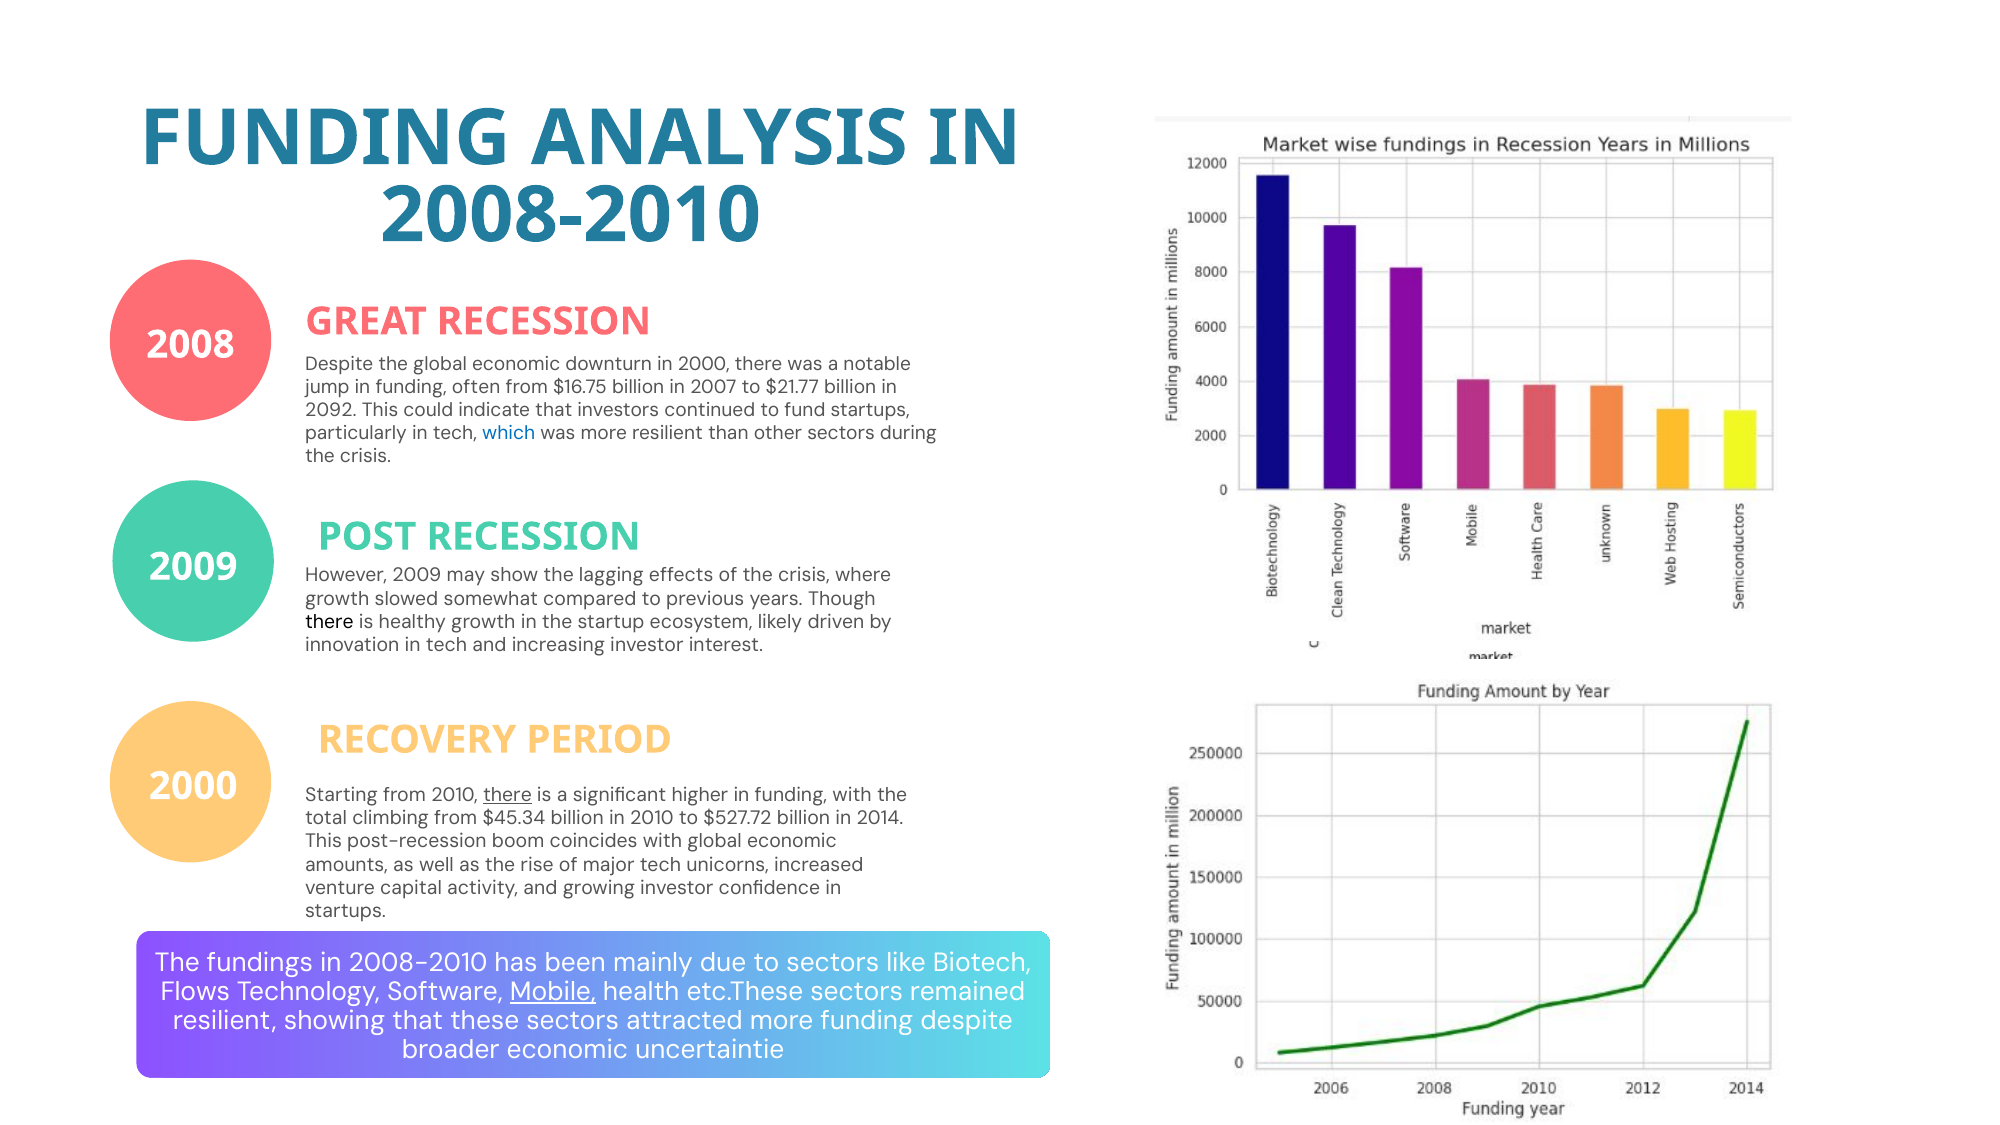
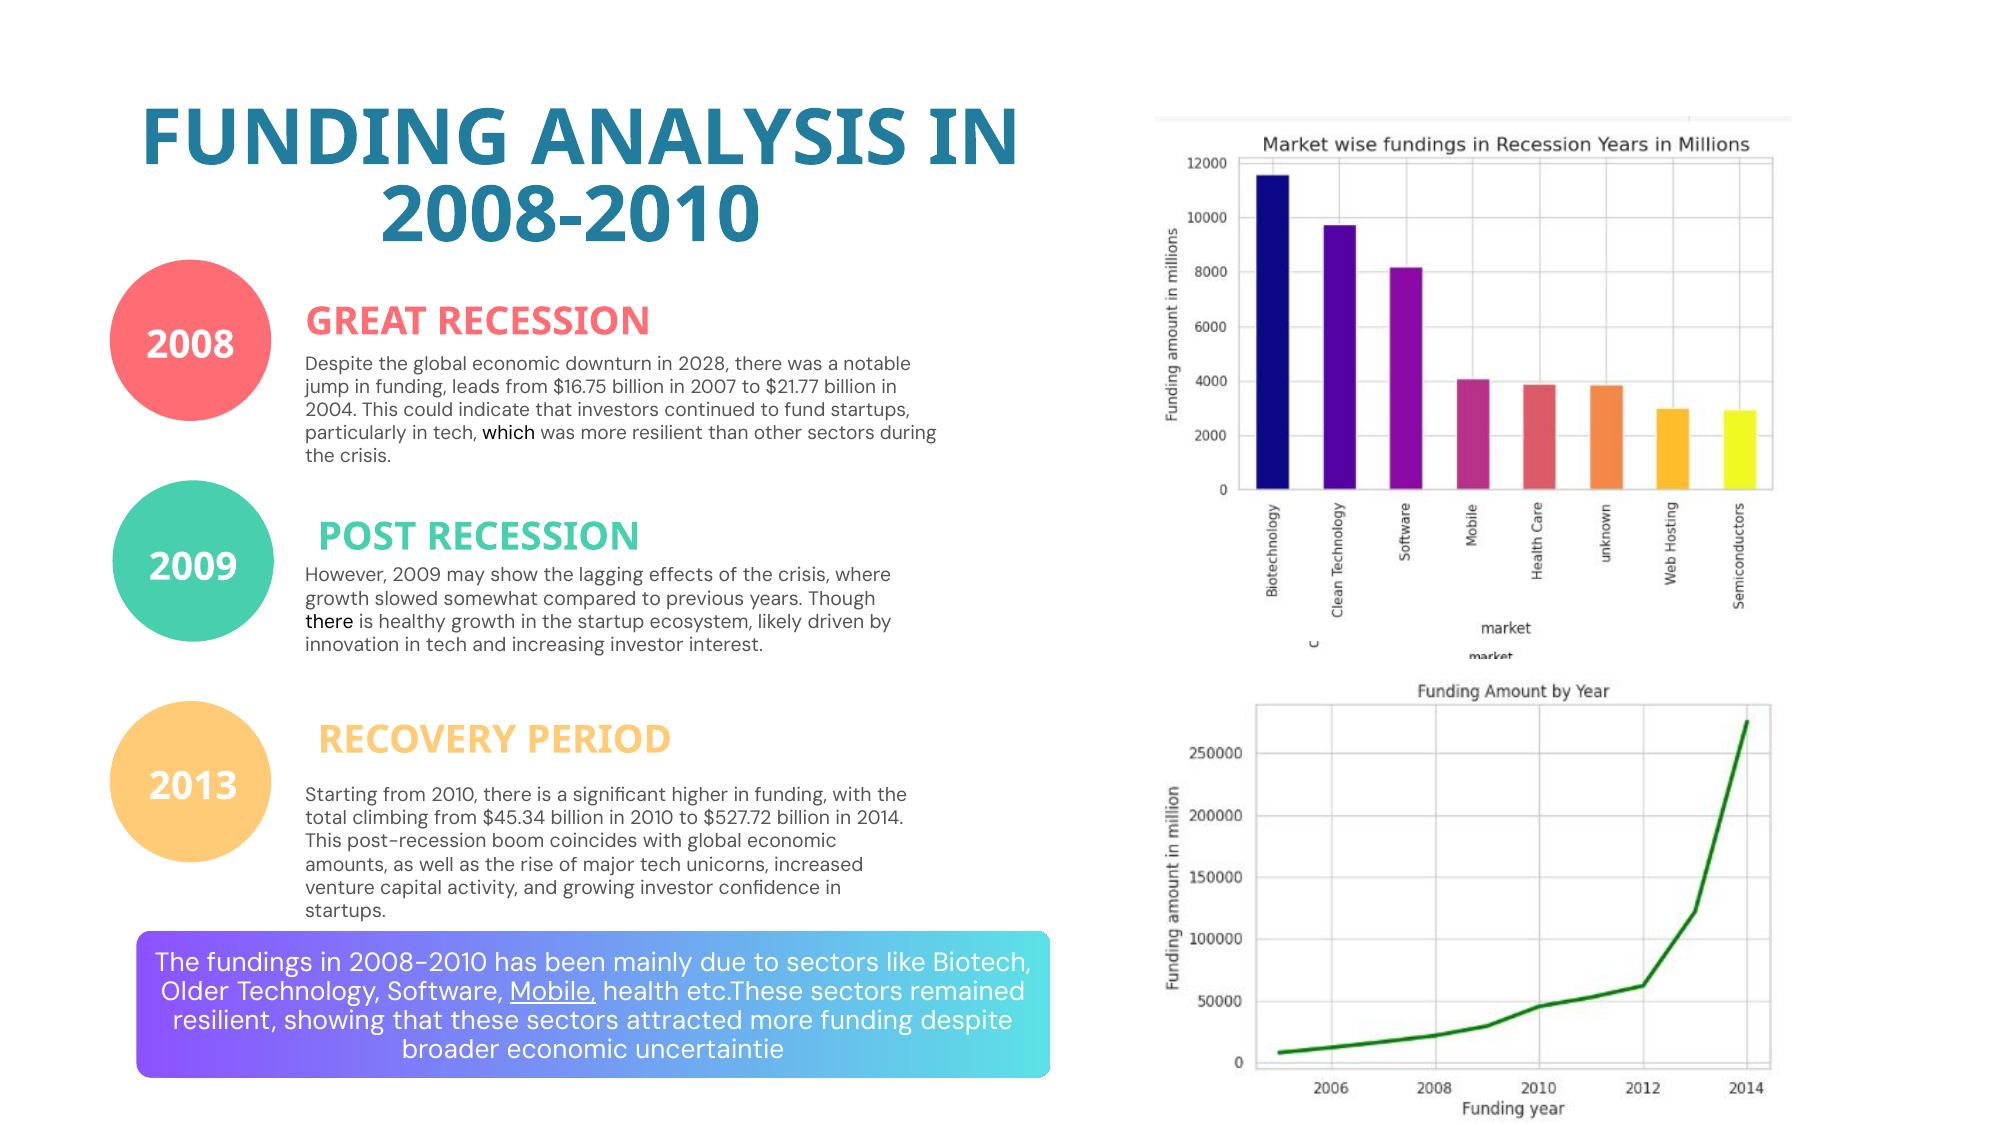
in 2000: 2000 -> 2028 (704, 364)
often: often -> leads (476, 387)
2092: 2092 -> 2004 (331, 410)
which colour: blue -> black (509, 433)
2000: 2000 -> 2013 (193, 786)
there underline: present -> none (507, 795)
Flows: Flows -> Older (195, 992)
